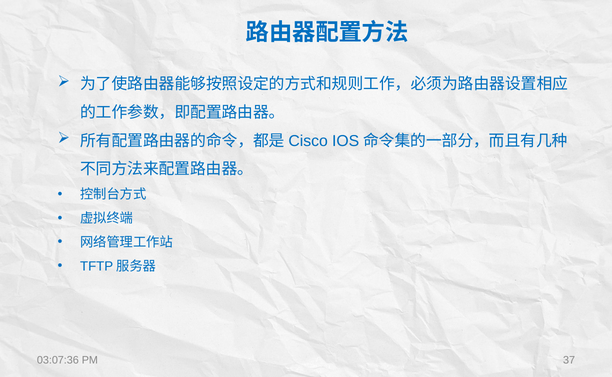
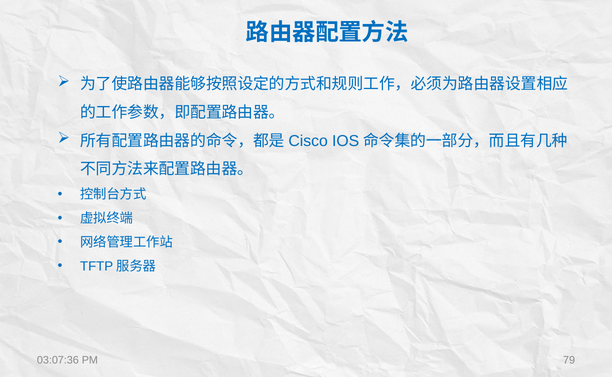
37: 37 -> 79 (569, 360)
